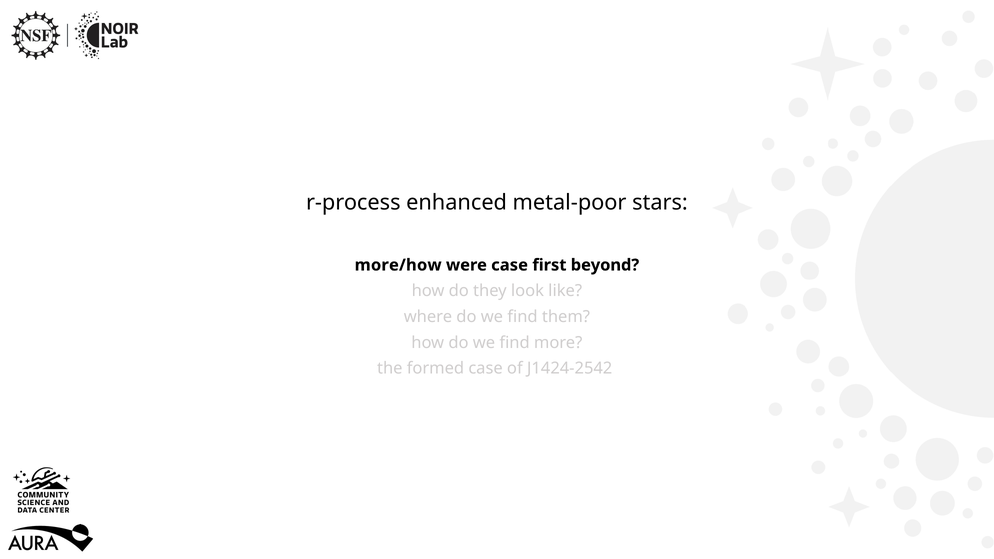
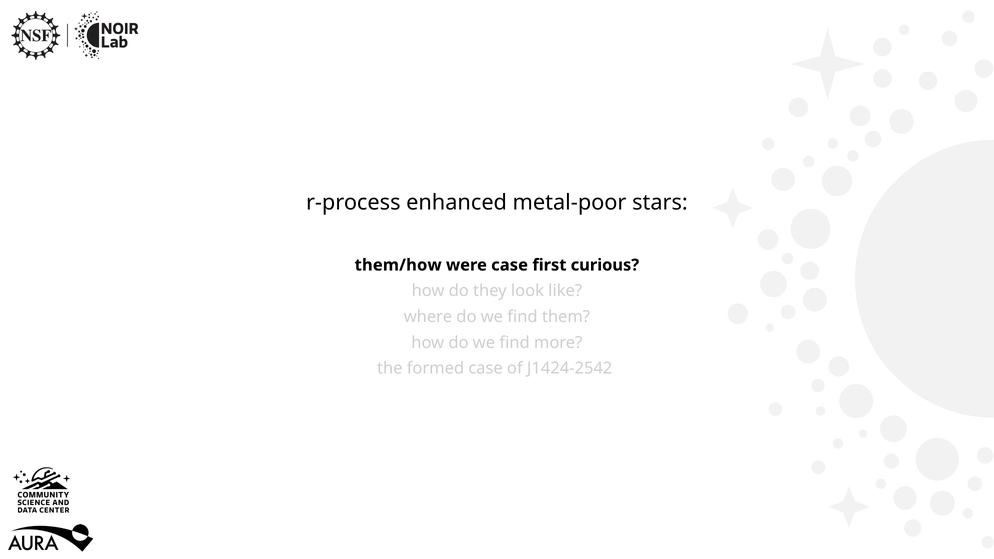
more/how: more/how -> them/how (398, 265)
beyond: beyond -> curious (605, 265)
